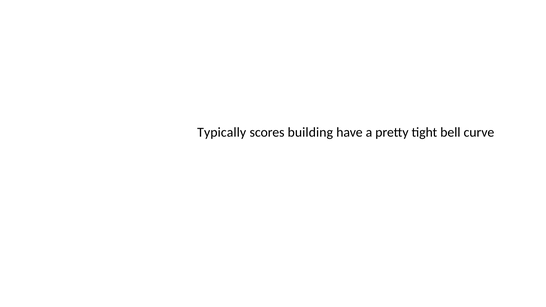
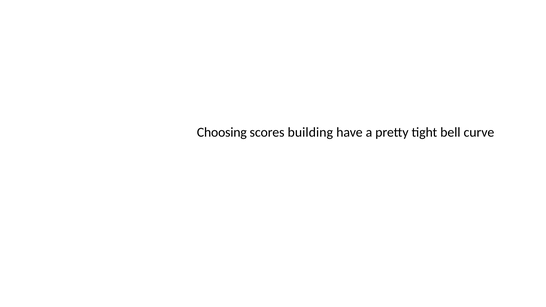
Typically: Typically -> Choosing (222, 132)
